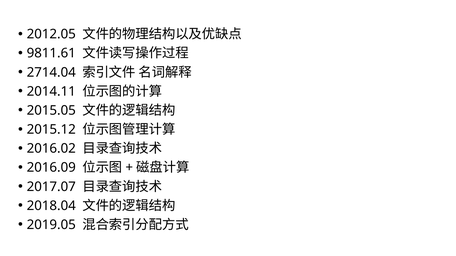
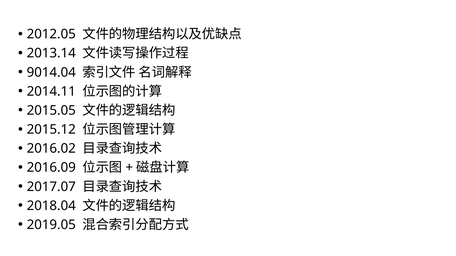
9811.61: 9811.61 -> 2013.14 (51, 53)
2714.04: 2714.04 -> 9014.04 (51, 72)
